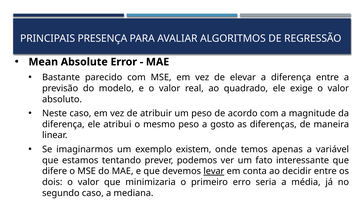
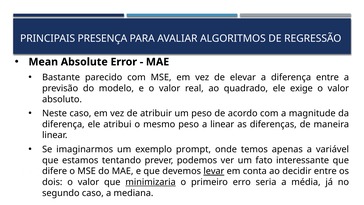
a gosto: gosto -> linear (222, 124)
existem: existem -> prompt (193, 149)
minimizaria underline: none -> present (151, 182)
